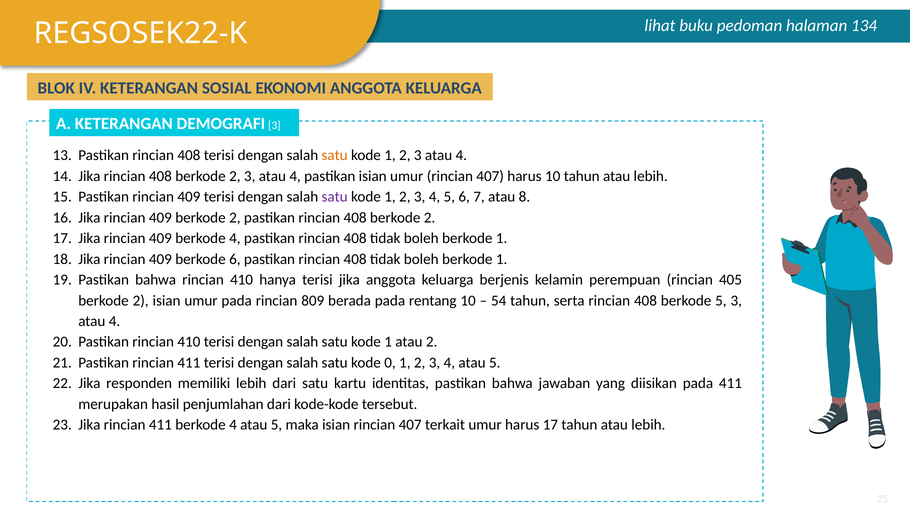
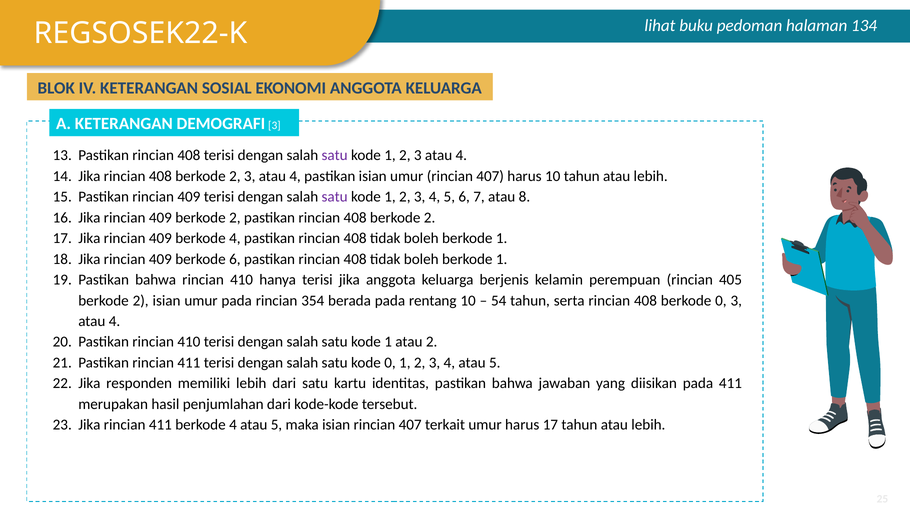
satu colour: orange -> purple (335, 155)
809: 809 -> 354 (313, 300)
berkode 5: 5 -> 0 (721, 300)
